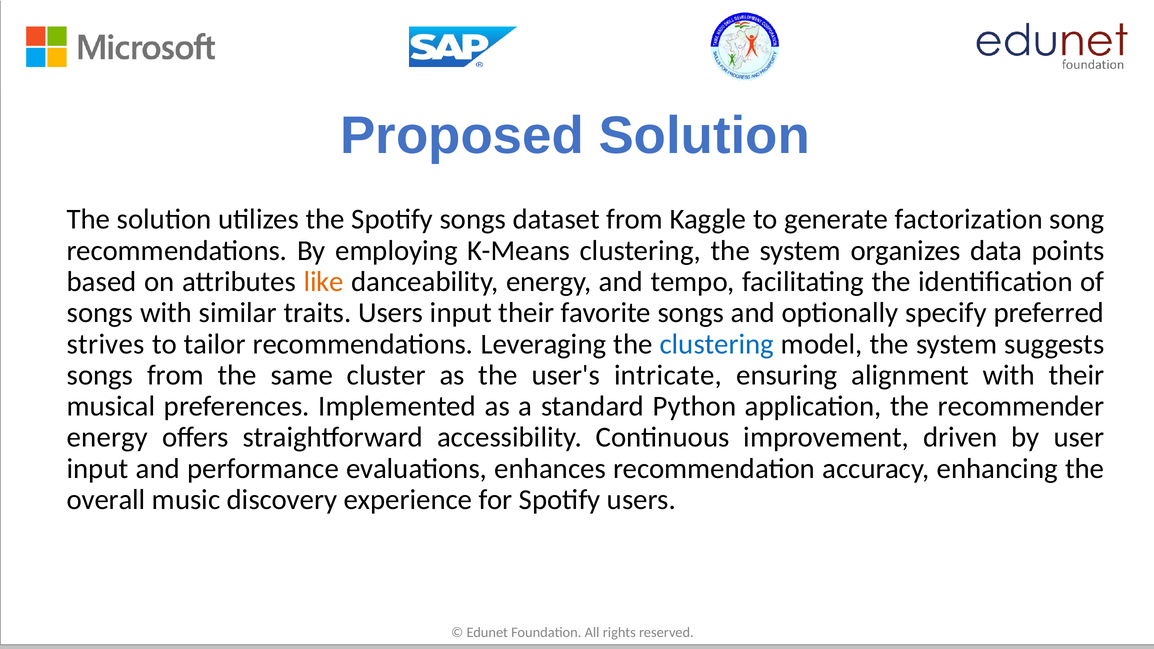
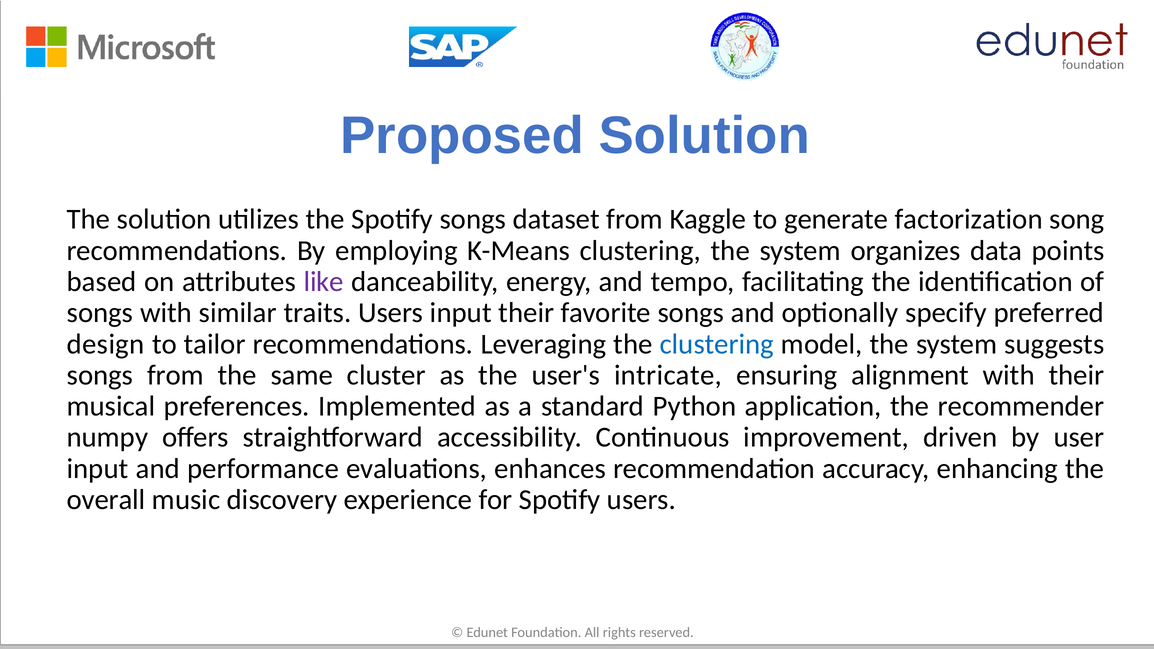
like colour: orange -> purple (324, 282)
strives: strives -> design (106, 344)
energy: energy -> numpy (107, 437)
